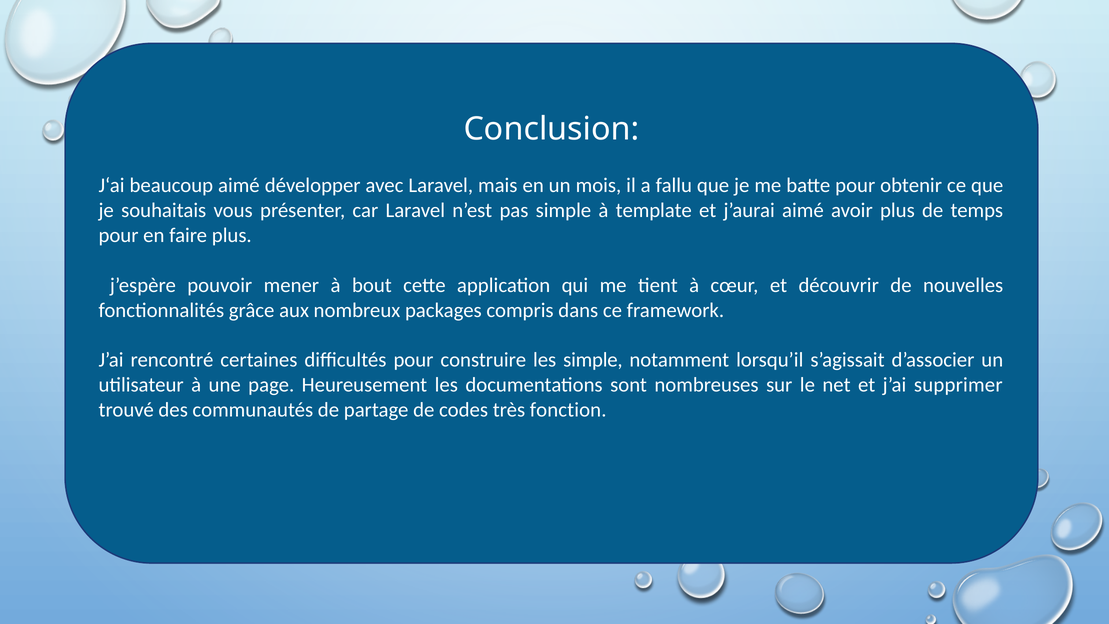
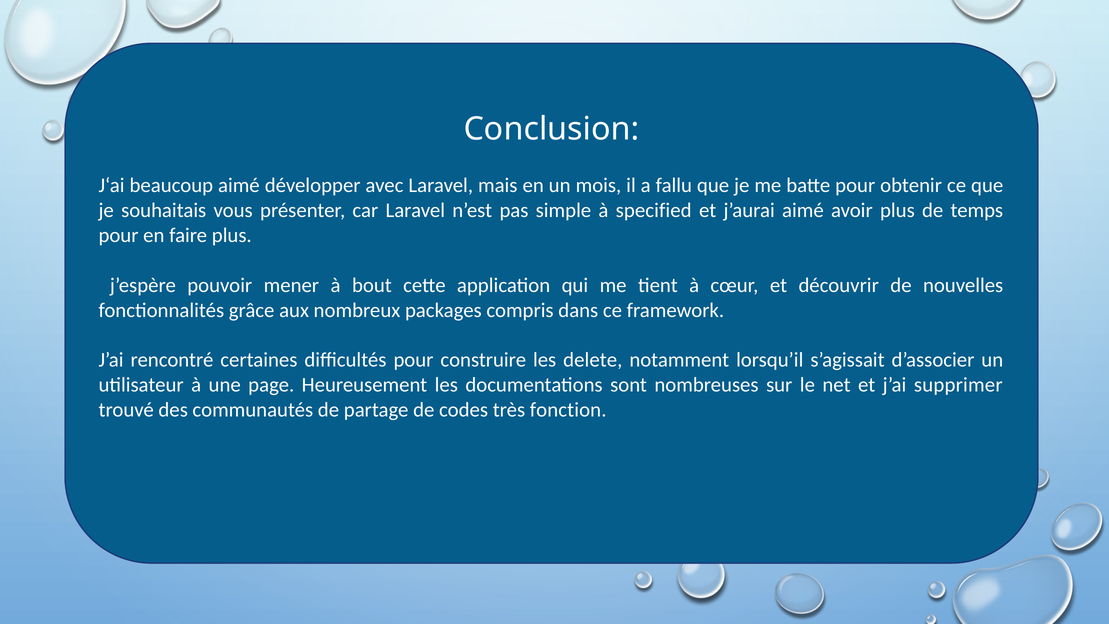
template: template -> specified (654, 210)
les simple: simple -> delete (593, 360)
